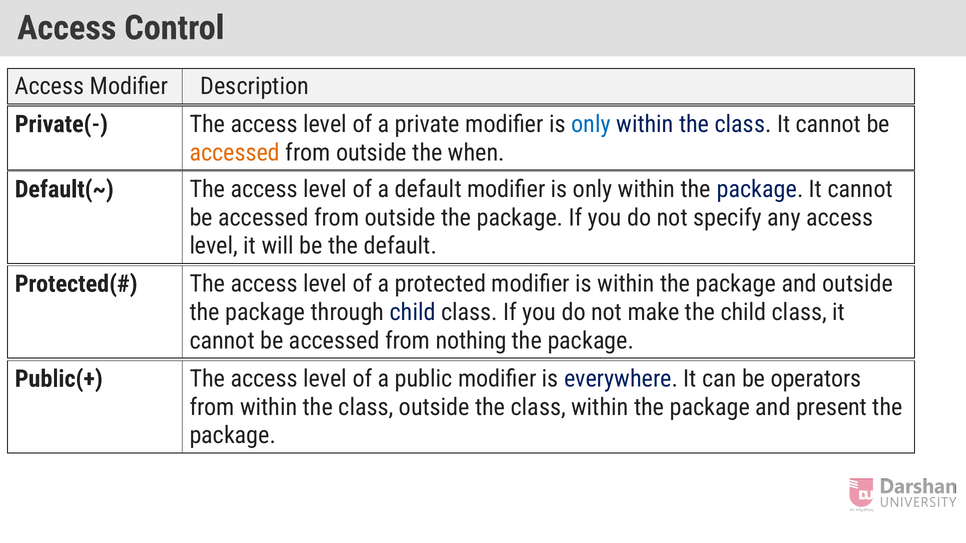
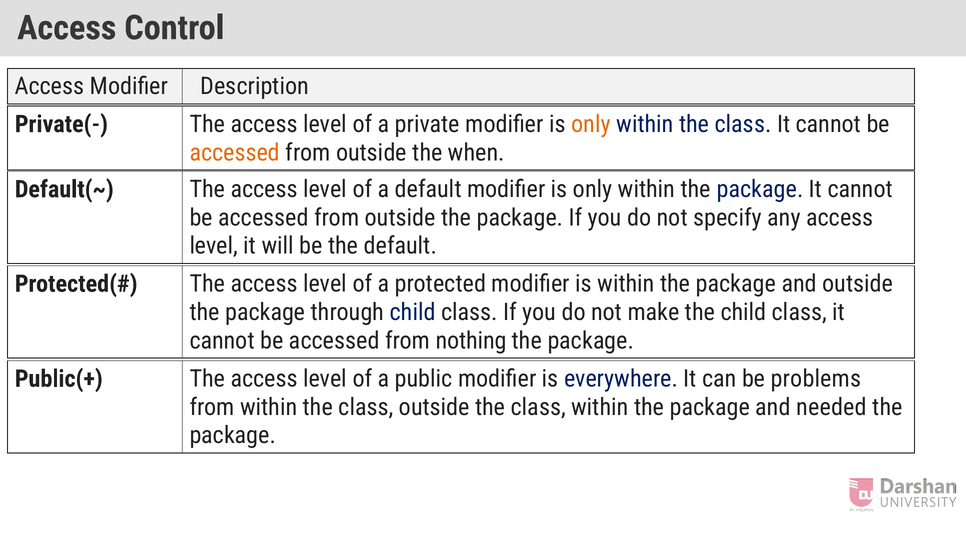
only colour: blue -> orange (591, 124)
operators: operators -> problems (816, 379)
present: present -> needed (831, 407)
